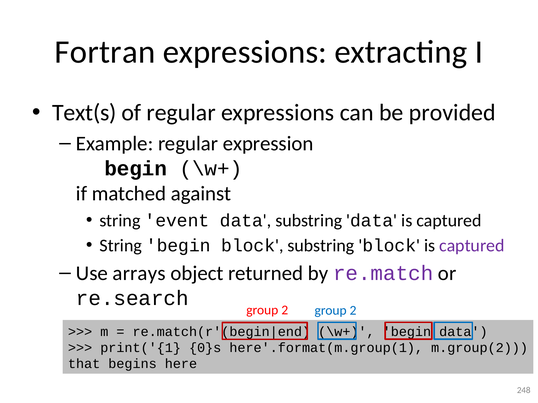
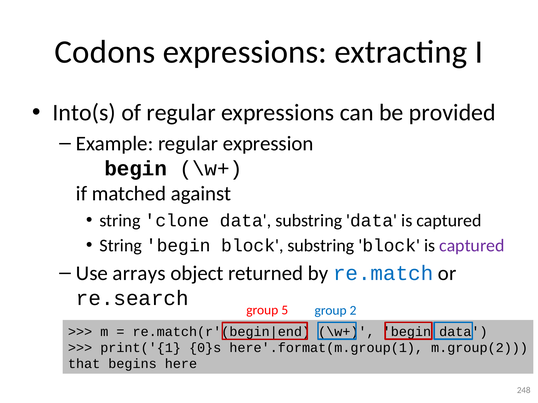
Fortran: Fortran -> Codons (105, 52)
Text(s: Text(s -> Into(s (84, 113)
event: event -> clone (177, 221)
re.match colour: purple -> blue (383, 274)
2: 2 -> 5 (285, 310)
